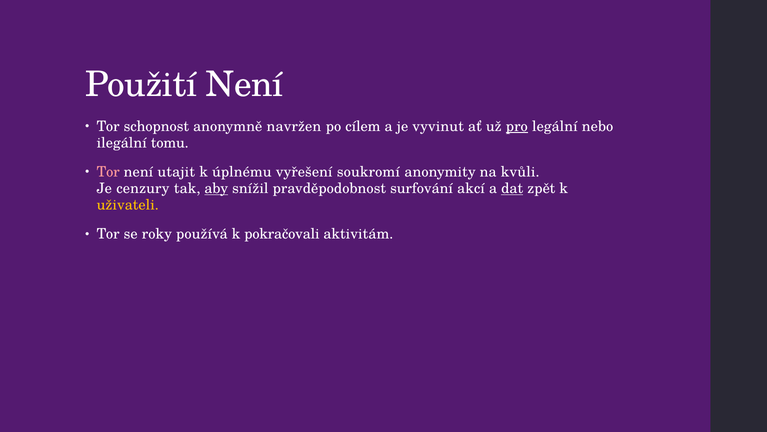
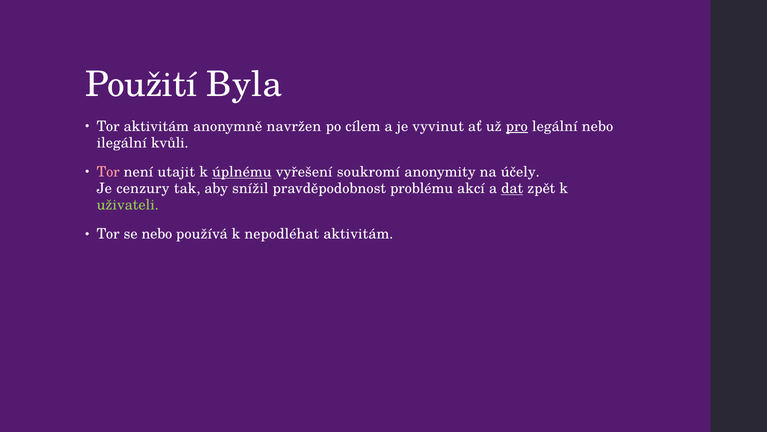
Použití Není: Není -> Byla (244, 84)
Tor schopnost: schopnost -> aktivitám (156, 126)
tomu: tomu -> kvůli (170, 143)
úplnému underline: none -> present (242, 172)
kvůli: kvůli -> účely (520, 172)
aby underline: present -> none (216, 188)
surfování: surfování -> problému (422, 188)
uživateli colour: yellow -> light green (128, 205)
se roky: roky -> nebo (157, 234)
pokračovali: pokračovali -> nepodléhat (282, 234)
